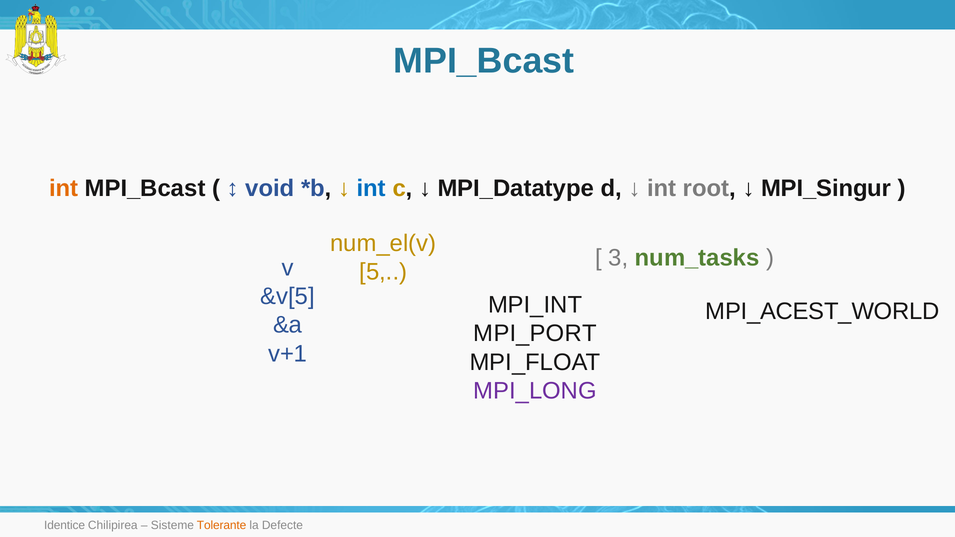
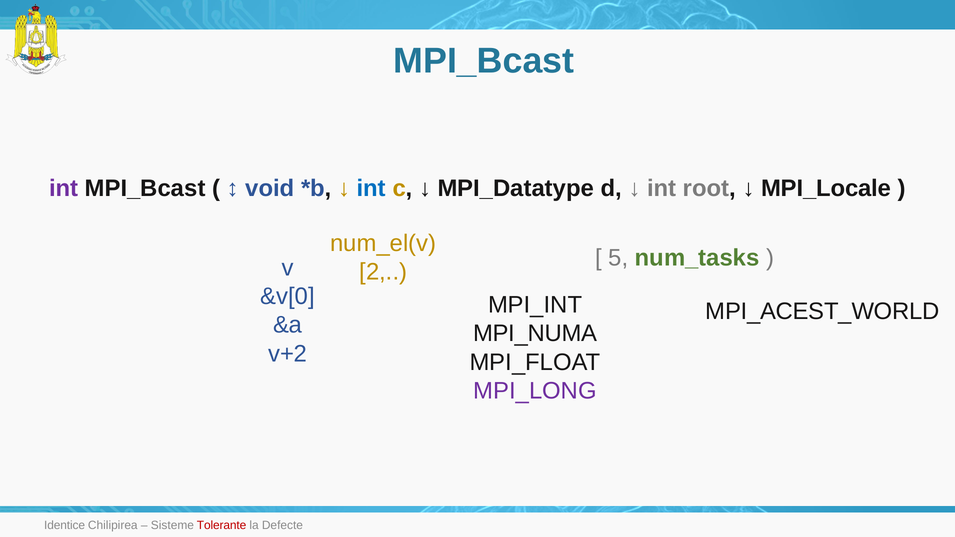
int colour: orange -> purple (64, 189)
MPI_Singur: MPI_Singur -> MPI_Locale (826, 189)
3: 3 -> 5 (618, 258)
5: 5 -> 2 (383, 272)
&v[5: &v[5 -> &v[0 (288, 297)
MPI_PORT: MPI_PORT -> MPI_NUMA (535, 334)
v+1: v+1 -> v+2 (288, 354)
Tolerante colour: orange -> red (222, 526)
